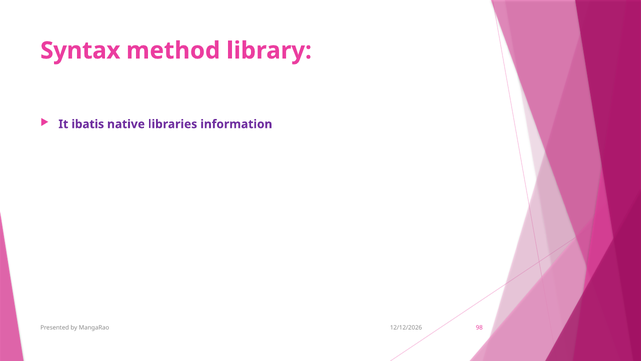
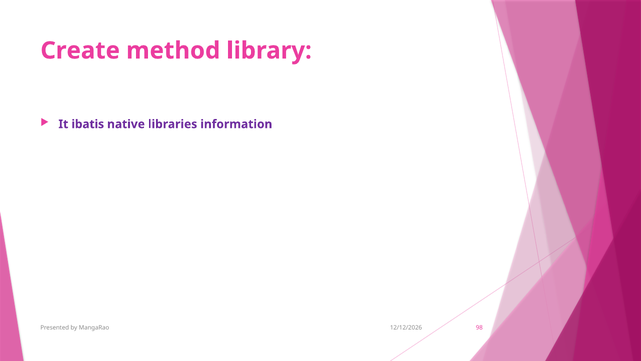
Syntax: Syntax -> Create (80, 51)
